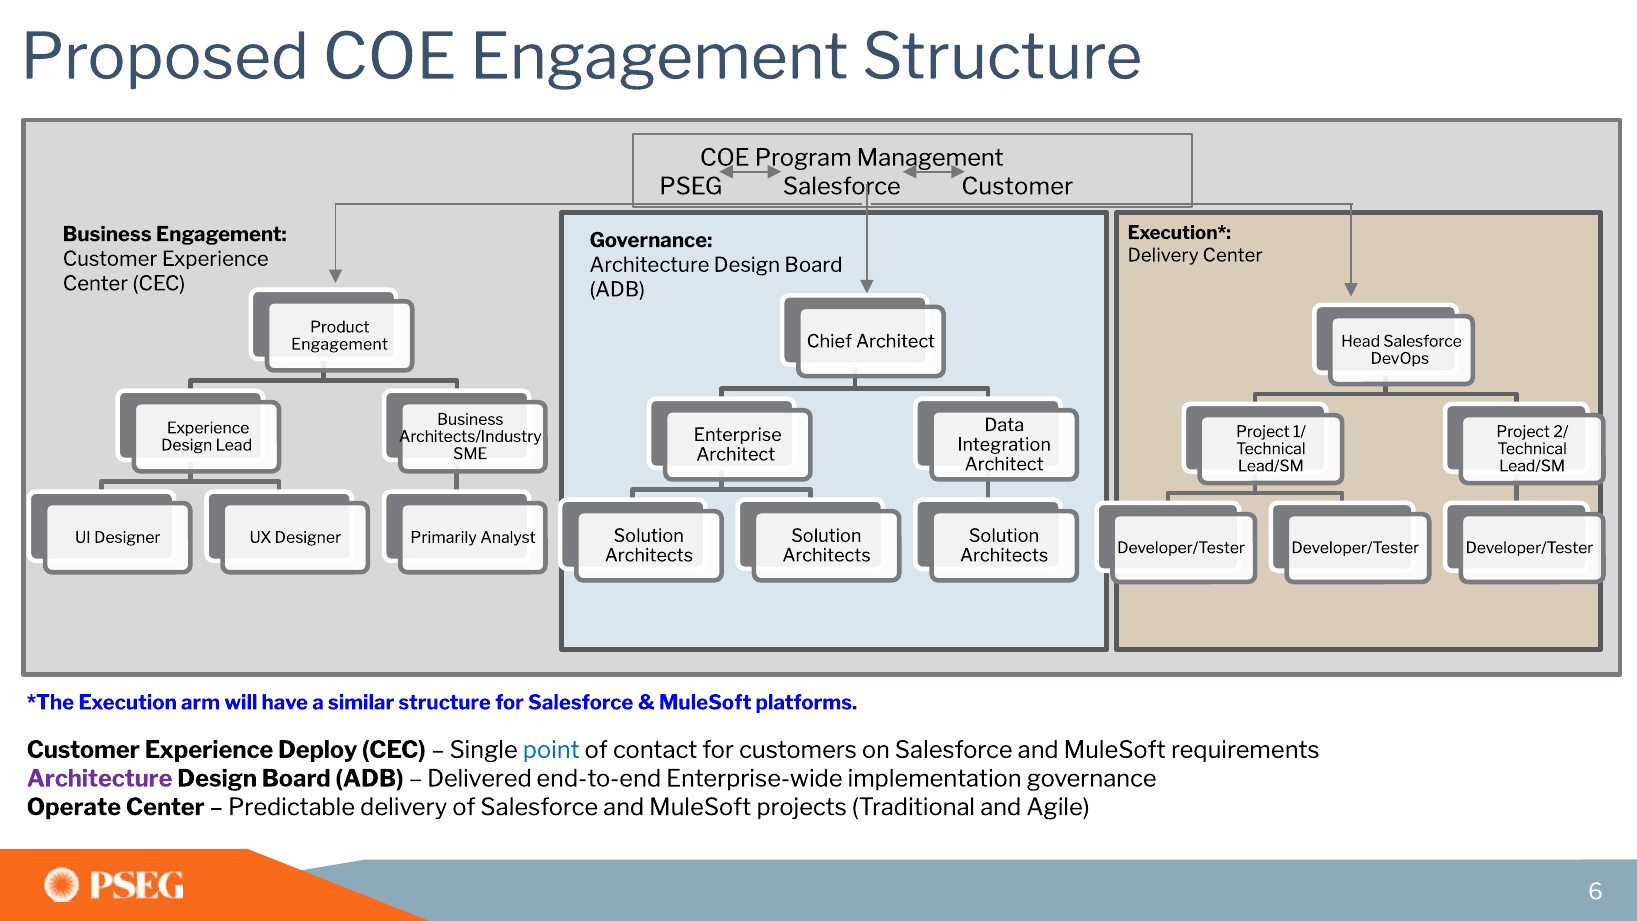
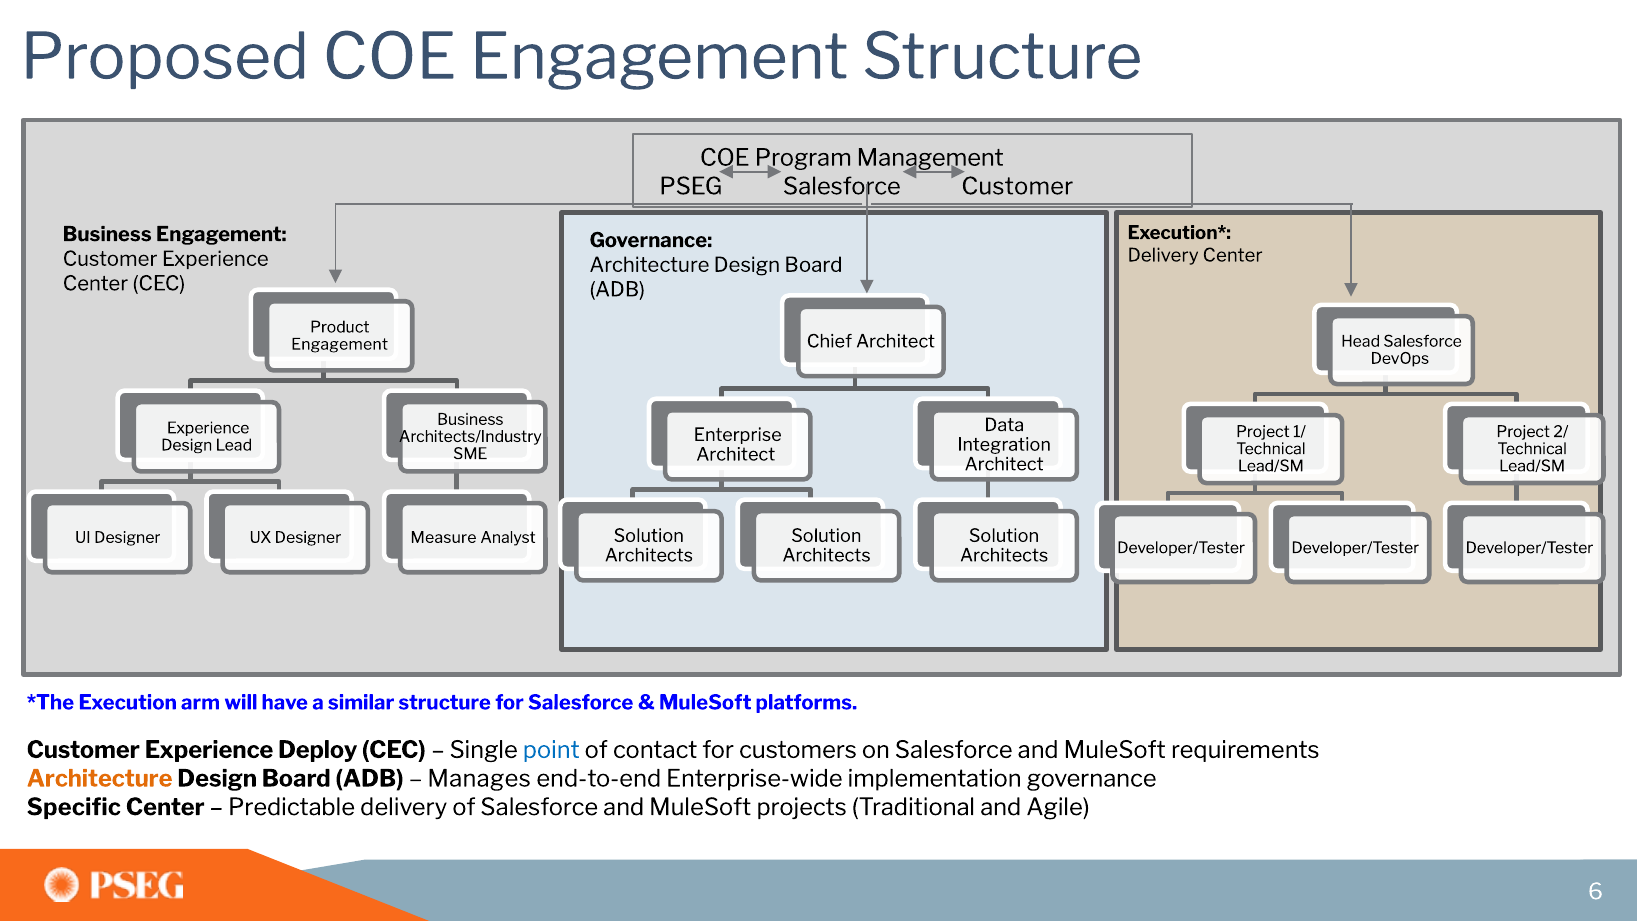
Primarily: Primarily -> Measure (443, 537)
Architecture colour: purple -> orange (100, 779)
Delivered: Delivered -> Manages (479, 779)
Operate: Operate -> Specific (74, 807)
